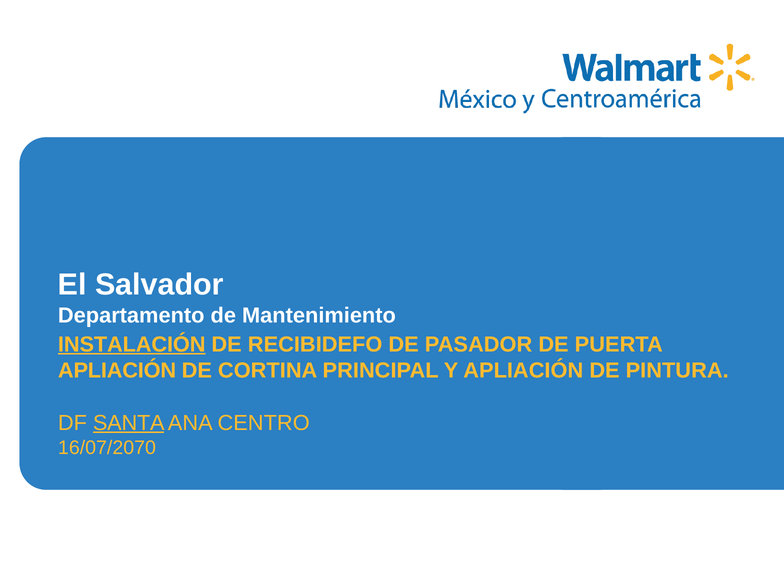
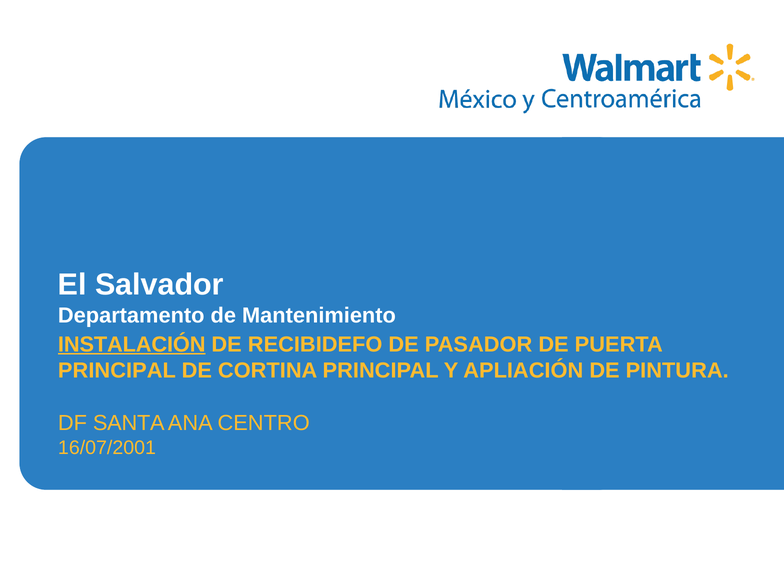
APLIACIÓN: APLIACIÓN -> PRINCIPAL (117, 371)
SANTA underline: present -> none (129, 423)
16/07/2070: 16/07/2070 -> 16/07/2001 (107, 448)
